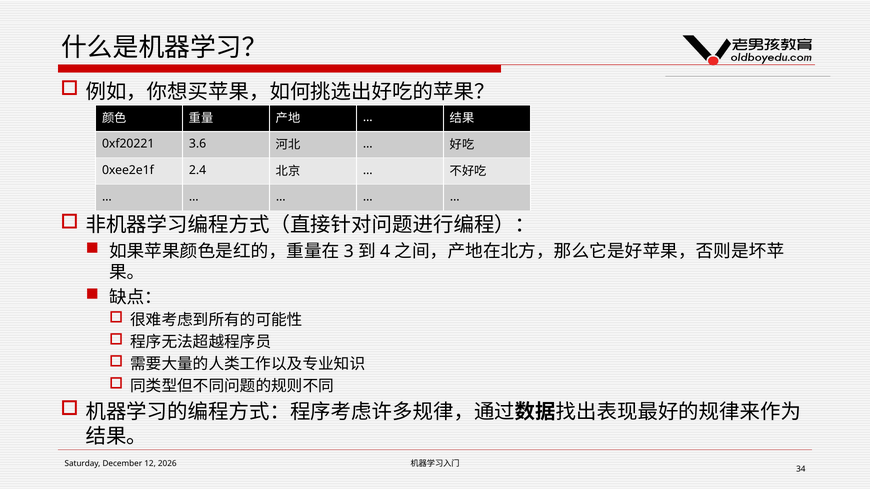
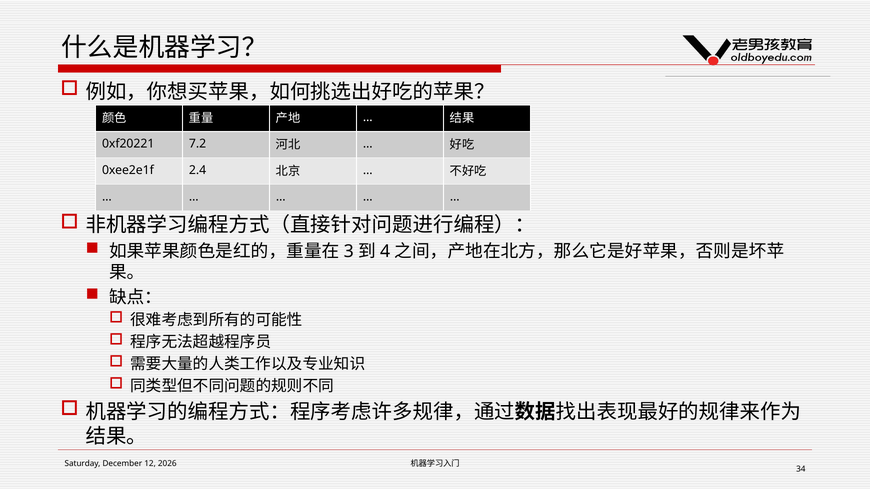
3.6: 3.6 -> 7.2 (198, 144)
